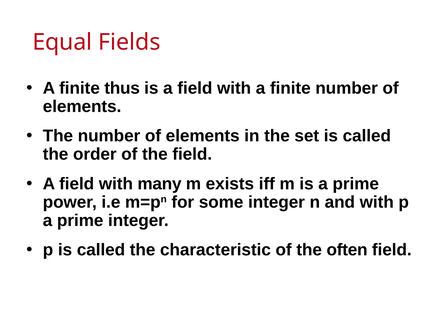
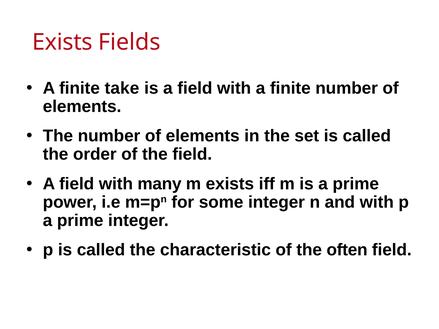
Equal: Equal -> Exists (62, 42)
thus: thus -> take (122, 88)
